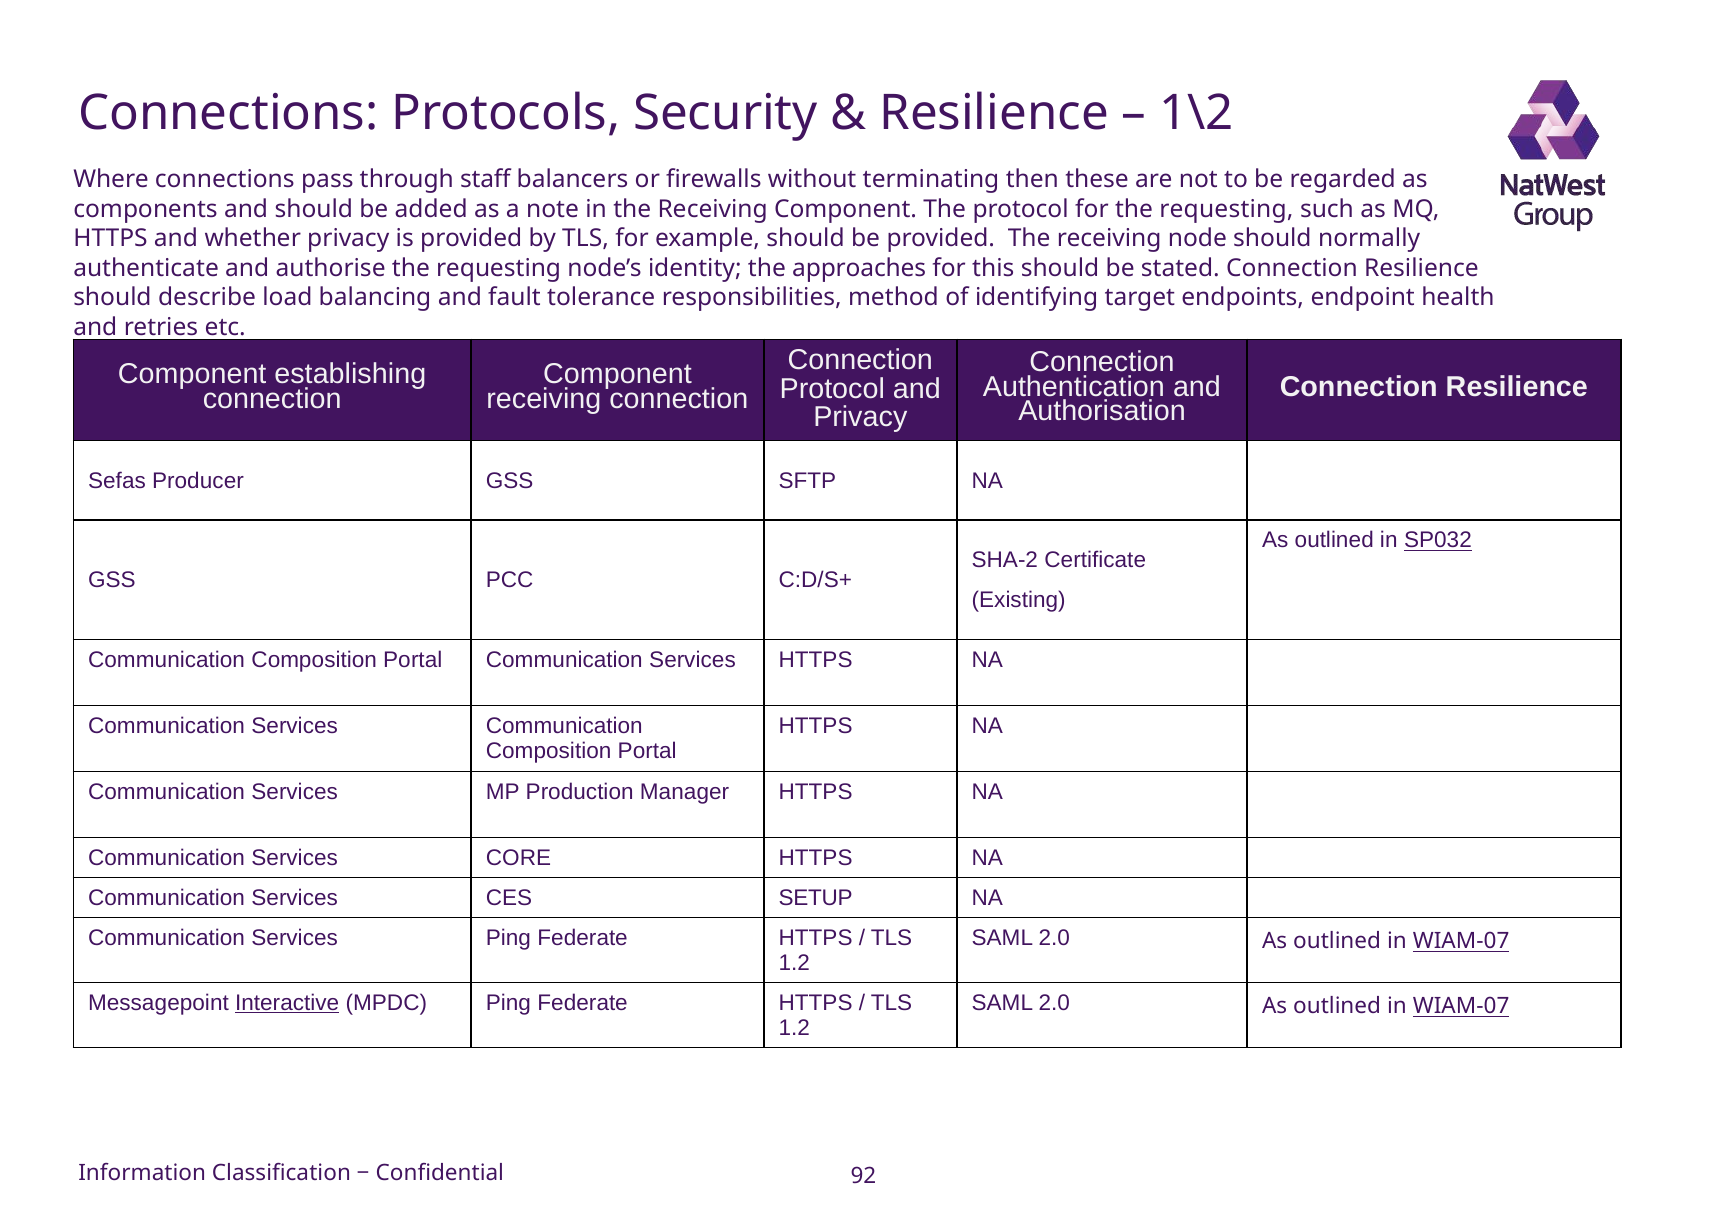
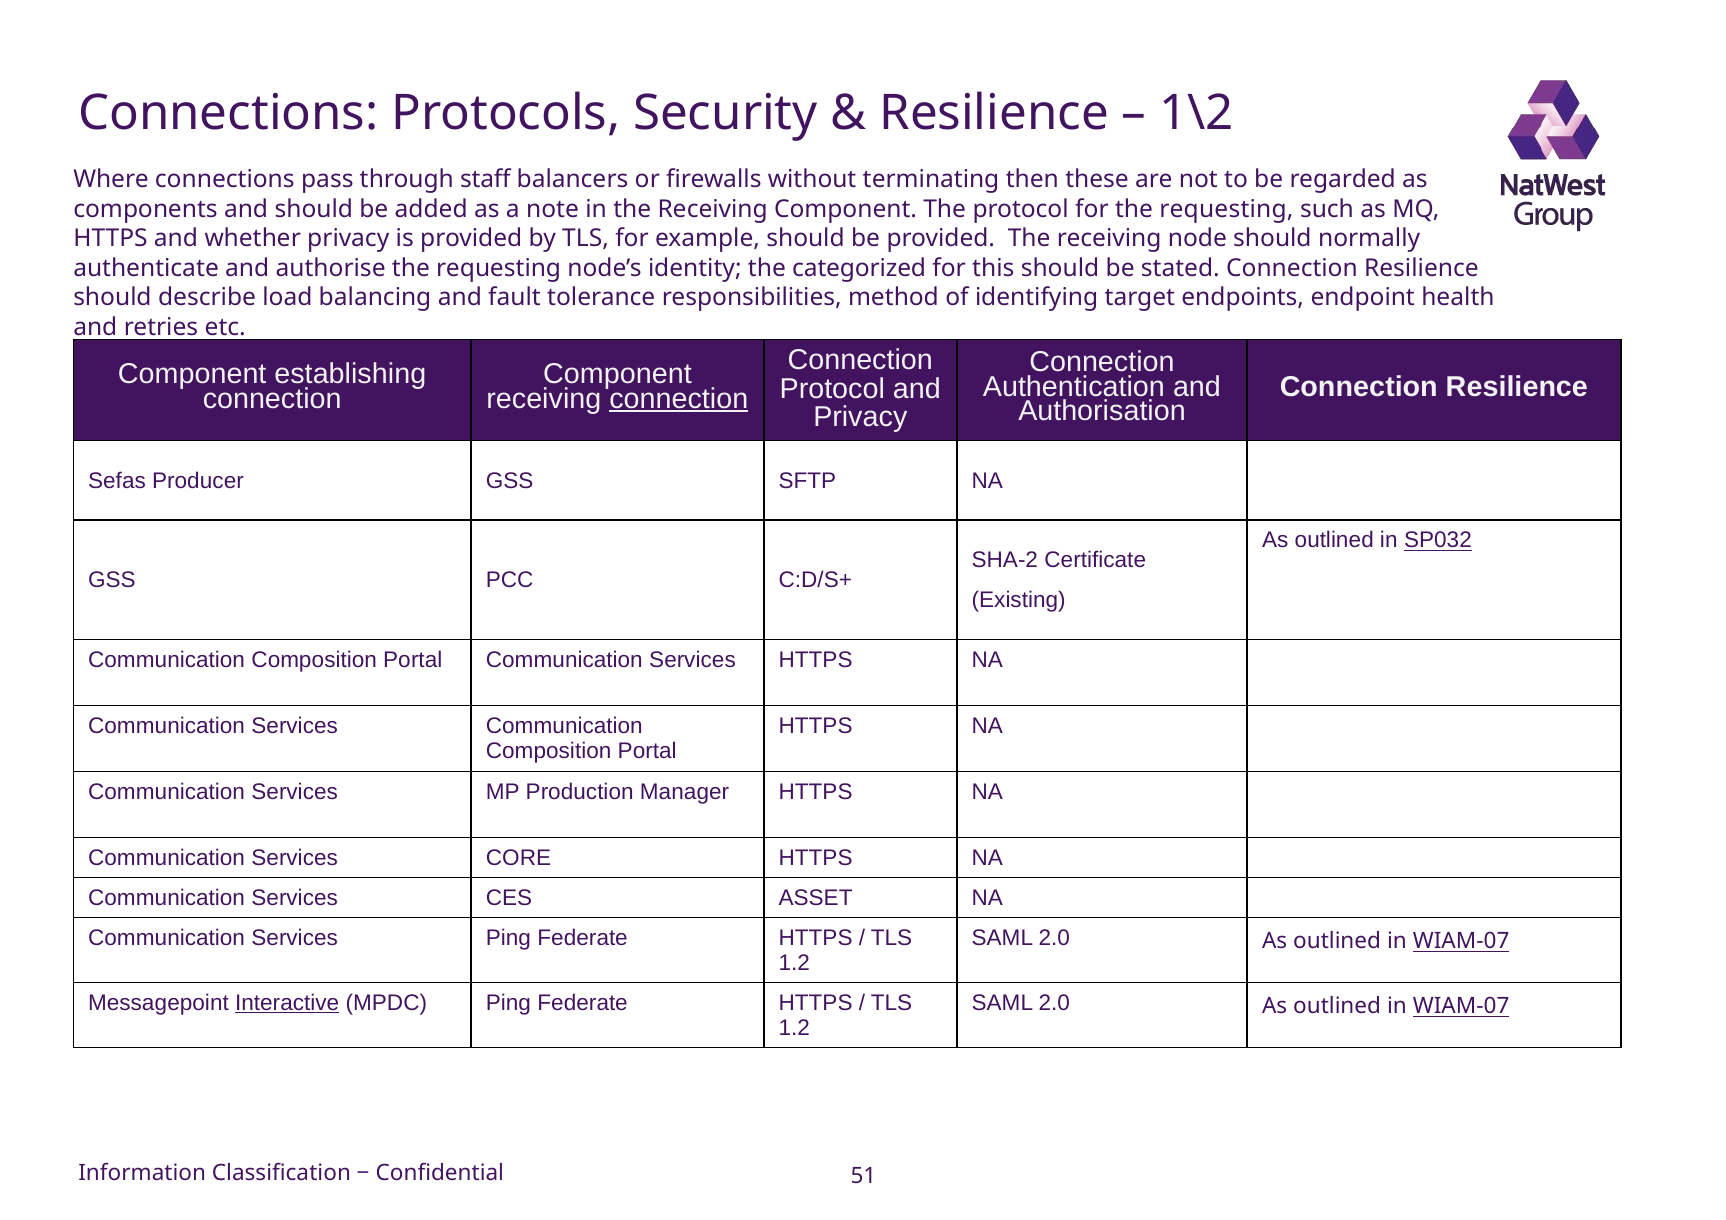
approaches: approaches -> categorized (859, 268)
connection underline: none -> present (679, 399)
SETUP: SETUP -> ASSET (816, 898)
92: 92 -> 51 (863, 1177)
